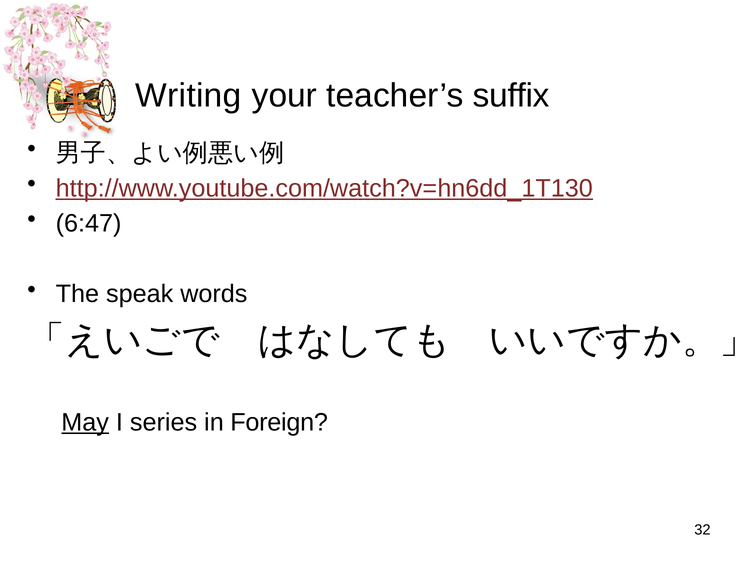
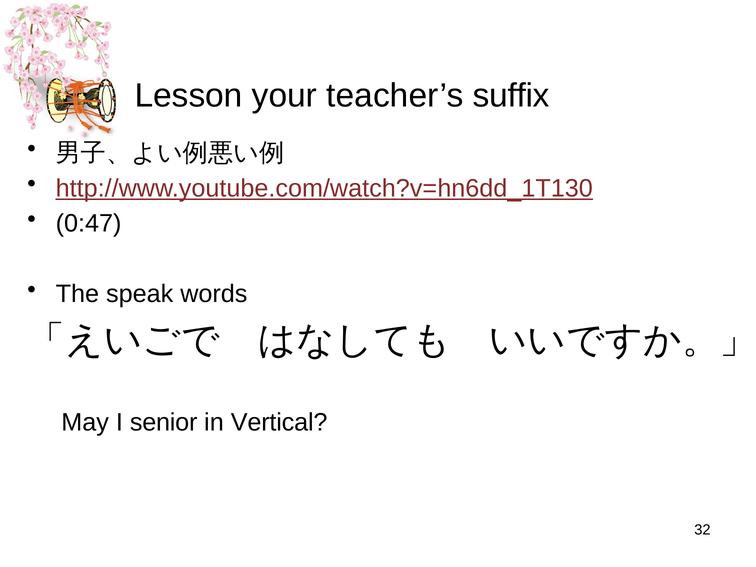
Writing: Writing -> Lesson (189, 96)
6:47: 6:47 -> 0:47 (89, 224)
May underline: present -> none (85, 423)
series: series -> senior (164, 423)
Foreign: Foreign -> Vertical (279, 423)
